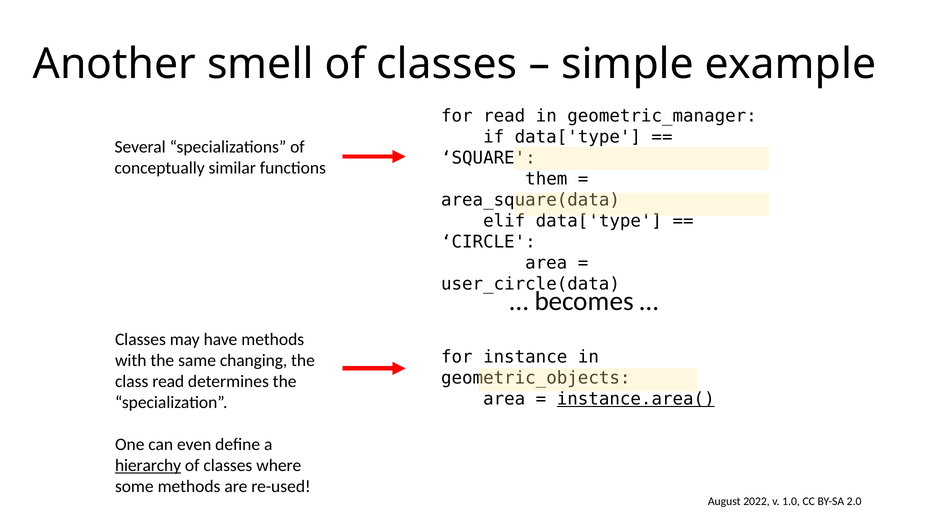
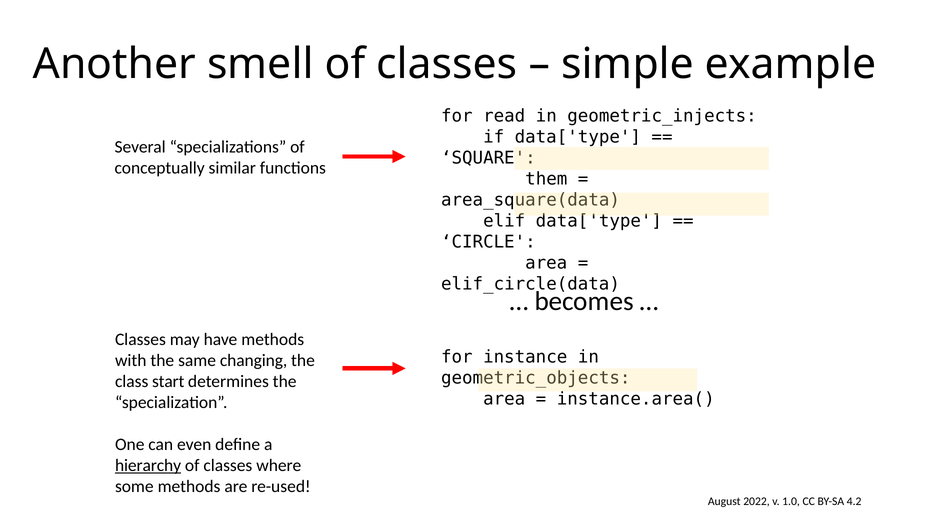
geometric_manager: geometric_manager -> geometric_injects (662, 116)
user_circle(data: user_circle(data -> elif_circle(data (530, 284)
class read: read -> start (168, 381)
instance.area( underline: present -> none (636, 399)
2.0: 2.0 -> 4.2 (854, 501)
